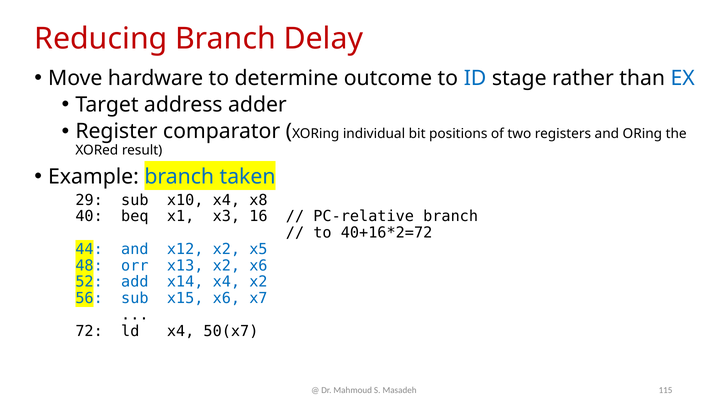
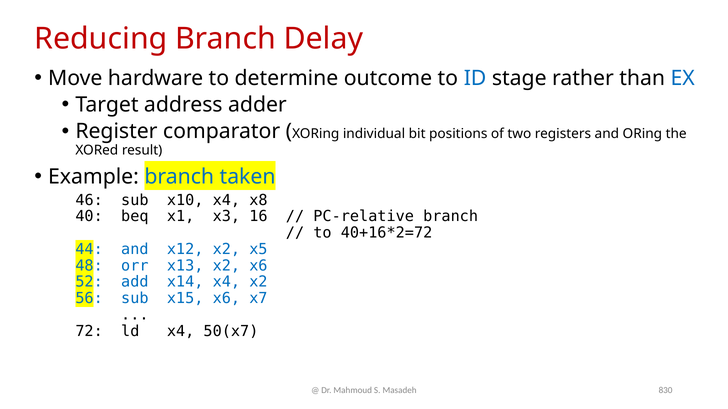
29: 29 -> 46 (89, 200)
115: 115 -> 830 (666, 391)
